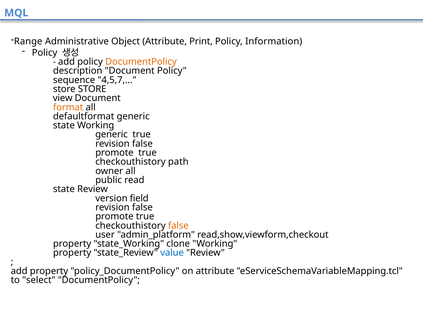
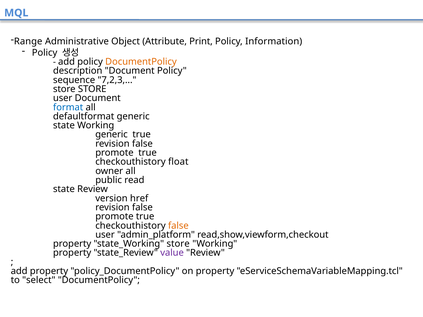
4,5,7: 4,5,7 -> 7,2,3 (117, 80)
view: view -> user (63, 98)
format colour: orange -> blue (68, 107)
path: path -> float (178, 162)
field: field -> href (139, 198)
state_Working clone: clone -> store (178, 244)
value colour: blue -> purple (172, 253)
on attribute: attribute -> property (215, 271)
